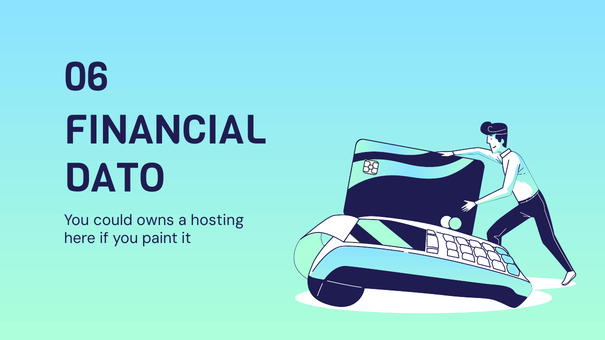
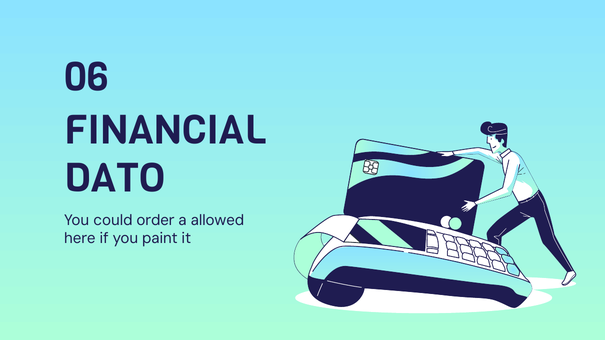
owns: owns -> order (156, 220)
hosting: hosting -> allowed (217, 220)
